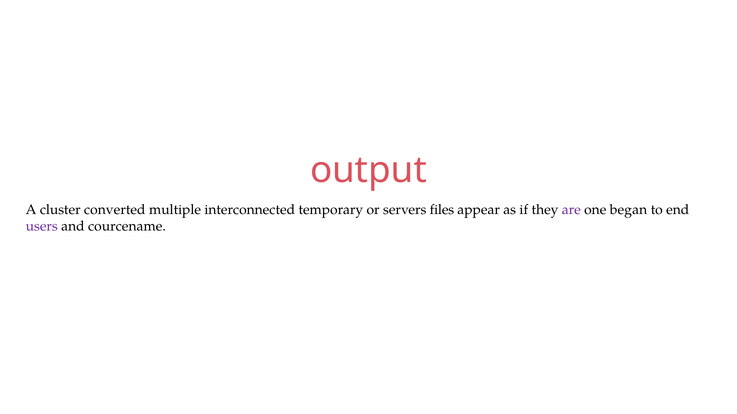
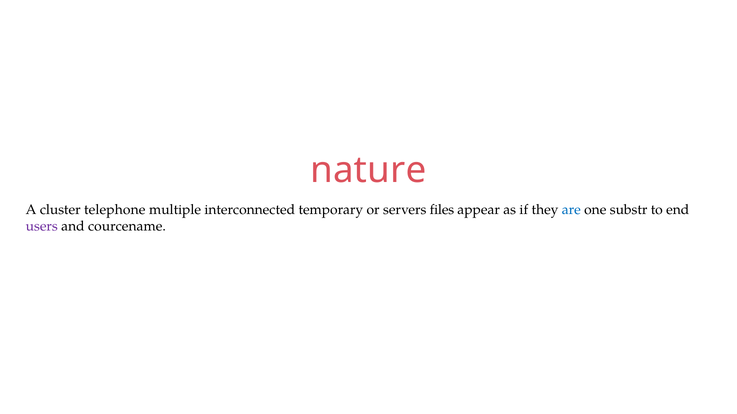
output: output -> nature (368, 170)
converted: converted -> telephone (115, 210)
are colour: purple -> blue (571, 210)
began: began -> substr (629, 210)
